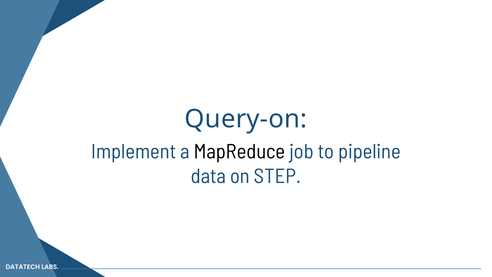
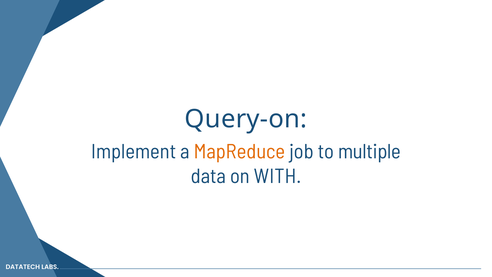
MapReduce colour: black -> orange (240, 152)
pipeline: pipeline -> multiple (369, 152)
STEP: STEP -> WITH (278, 176)
